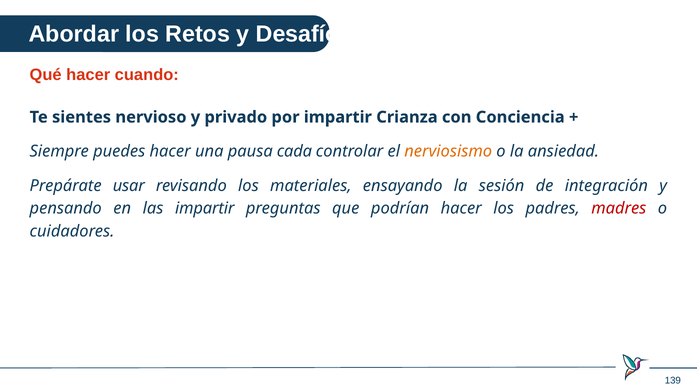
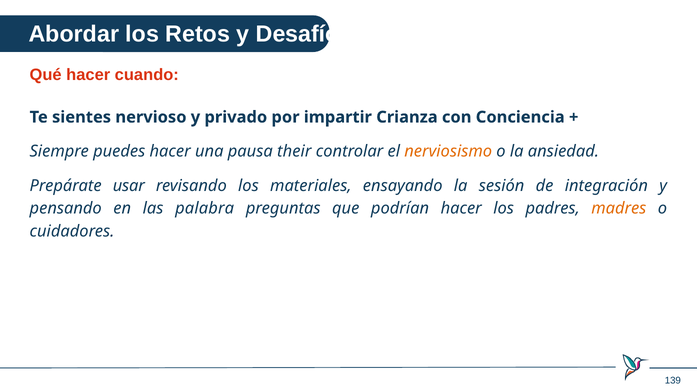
cada: cada -> their (294, 151)
las impartir: impartir -> palabra (205, 208)
madres colour: red -> orange (619, 208)
